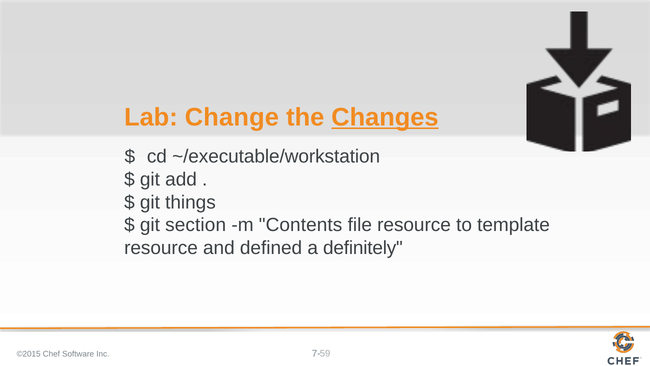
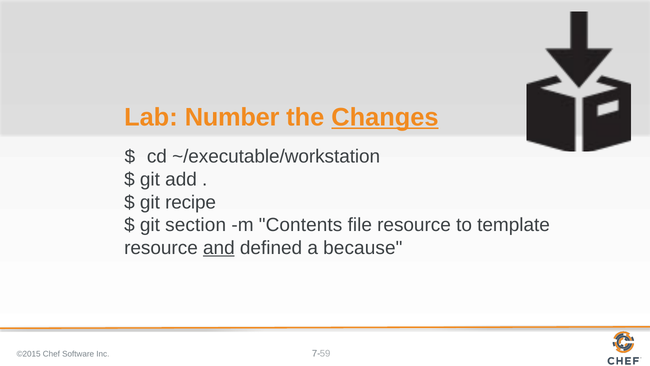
Change: Change -> Number (232, 117)
things: things -> recipe (191, 202)
and underline: none -> present (219, 248)
definitely: definitely -> because (363, 248)
